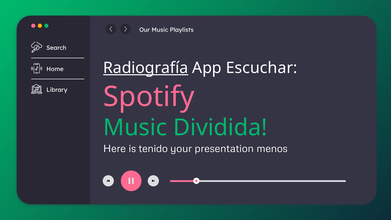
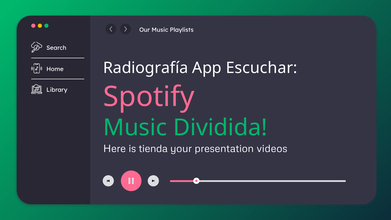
Radiografía underline: present -> none (146, 68)
tenido: tenido -> tienda (153, 149)
menos: menos -> videos (272, 149)
